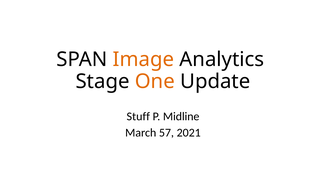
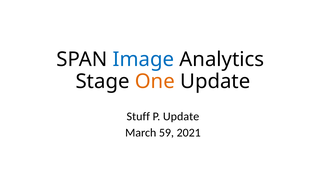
Image colour: orange -> blue (143, 59)
P Midline: Midline -> Update (181, 117)
57: 57 -> 59 (166, 133)
